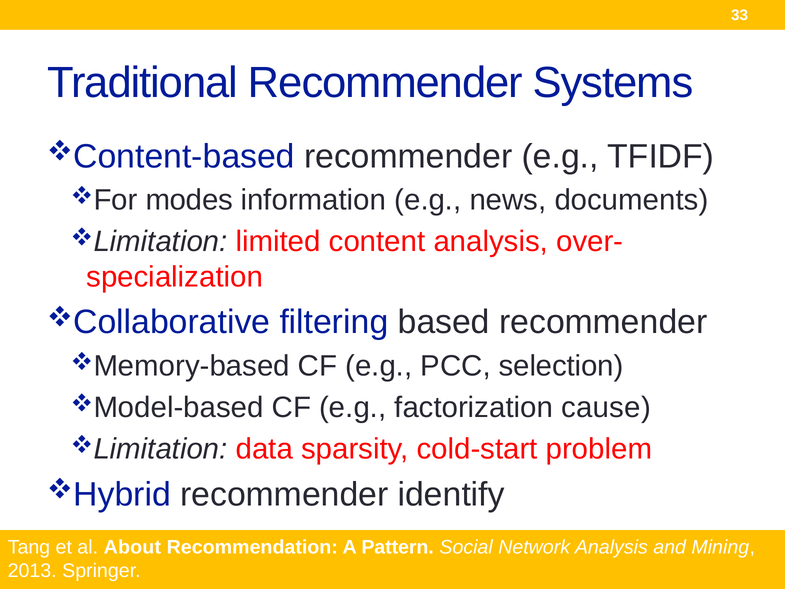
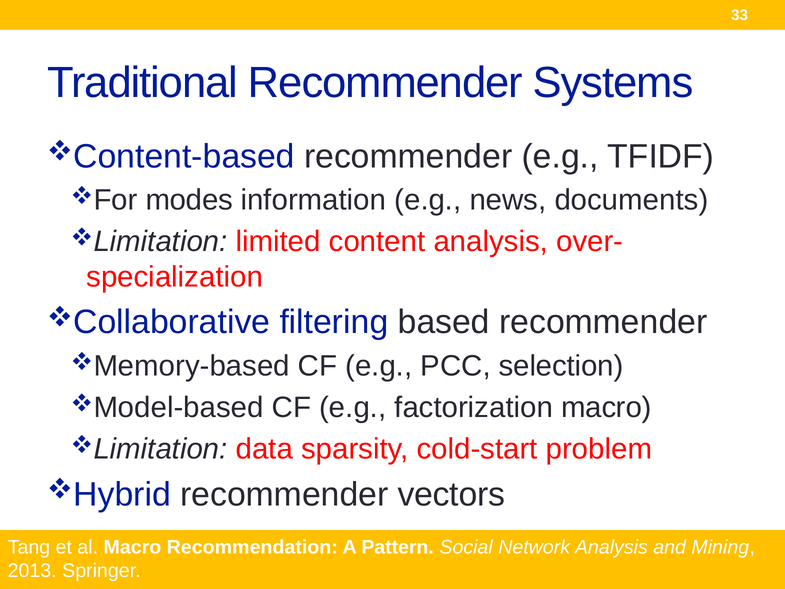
factorization cause: cause -> macro (606, 407)
identify: identify -> vectors (451, 494)
al About: About -> Macro (132, 547)
